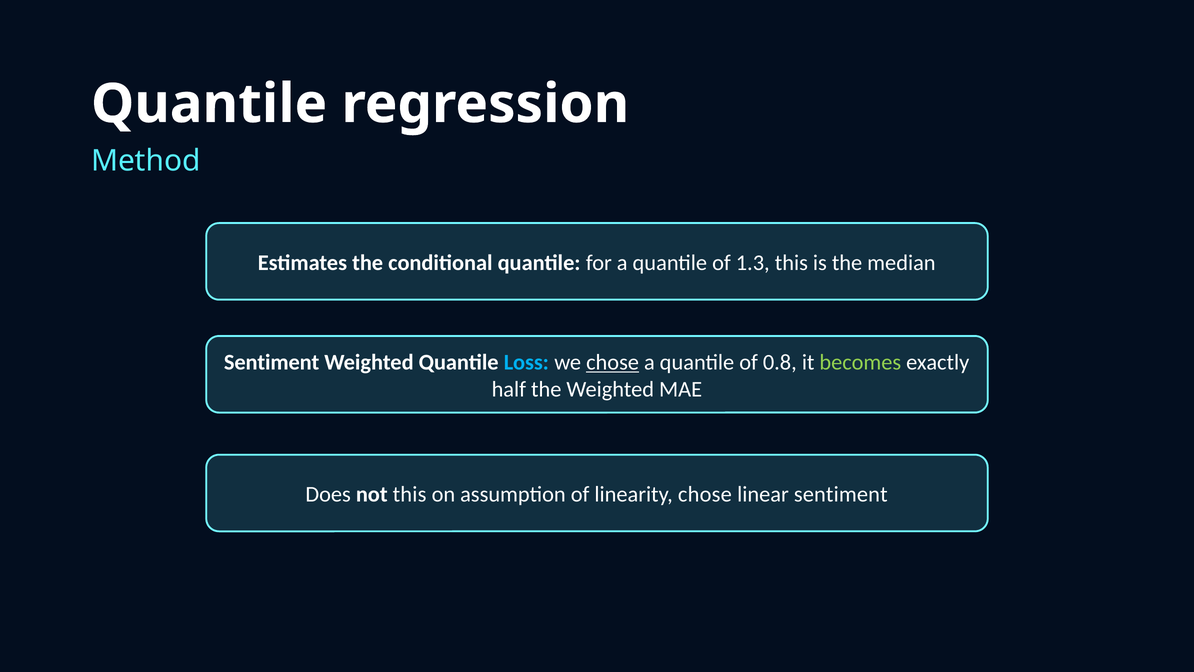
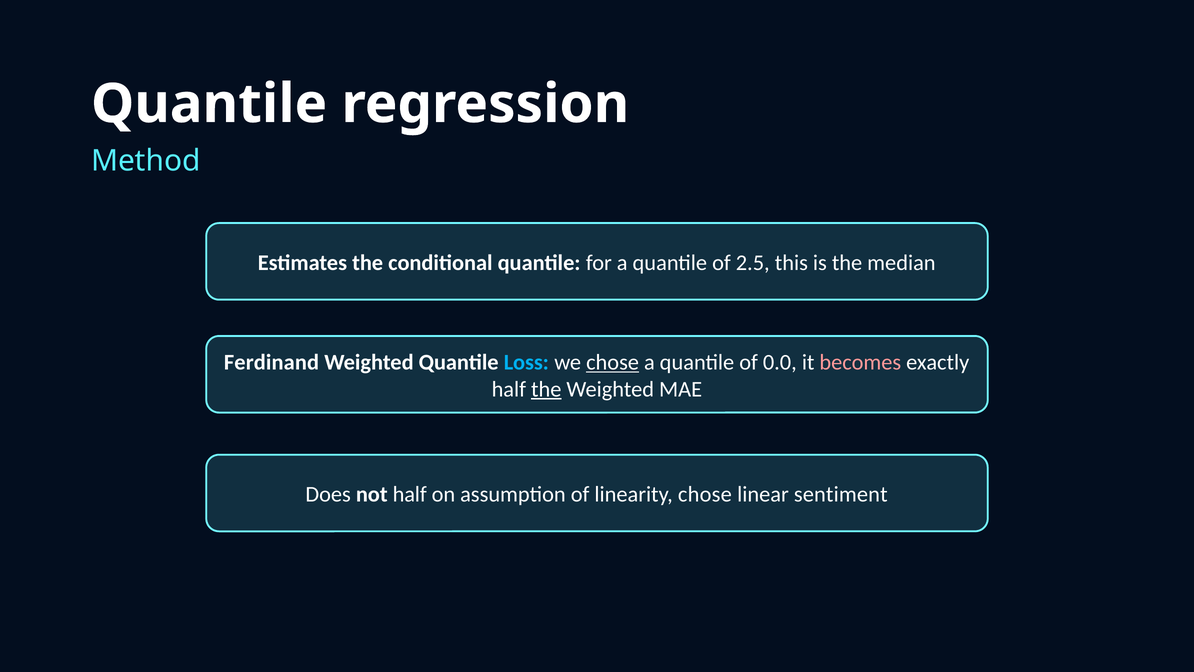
1.3: 1.3 -> 2.5 (753, 263)
Sentiment: Sentiment -> Ferdinand (272, 362)
0.8: 0.8 -> 0.0 (780, 362)
becomes colour: light green -> pink (860, 362)
the underline: none -> present (546, 389)
not this: this -> half (410, 494)
